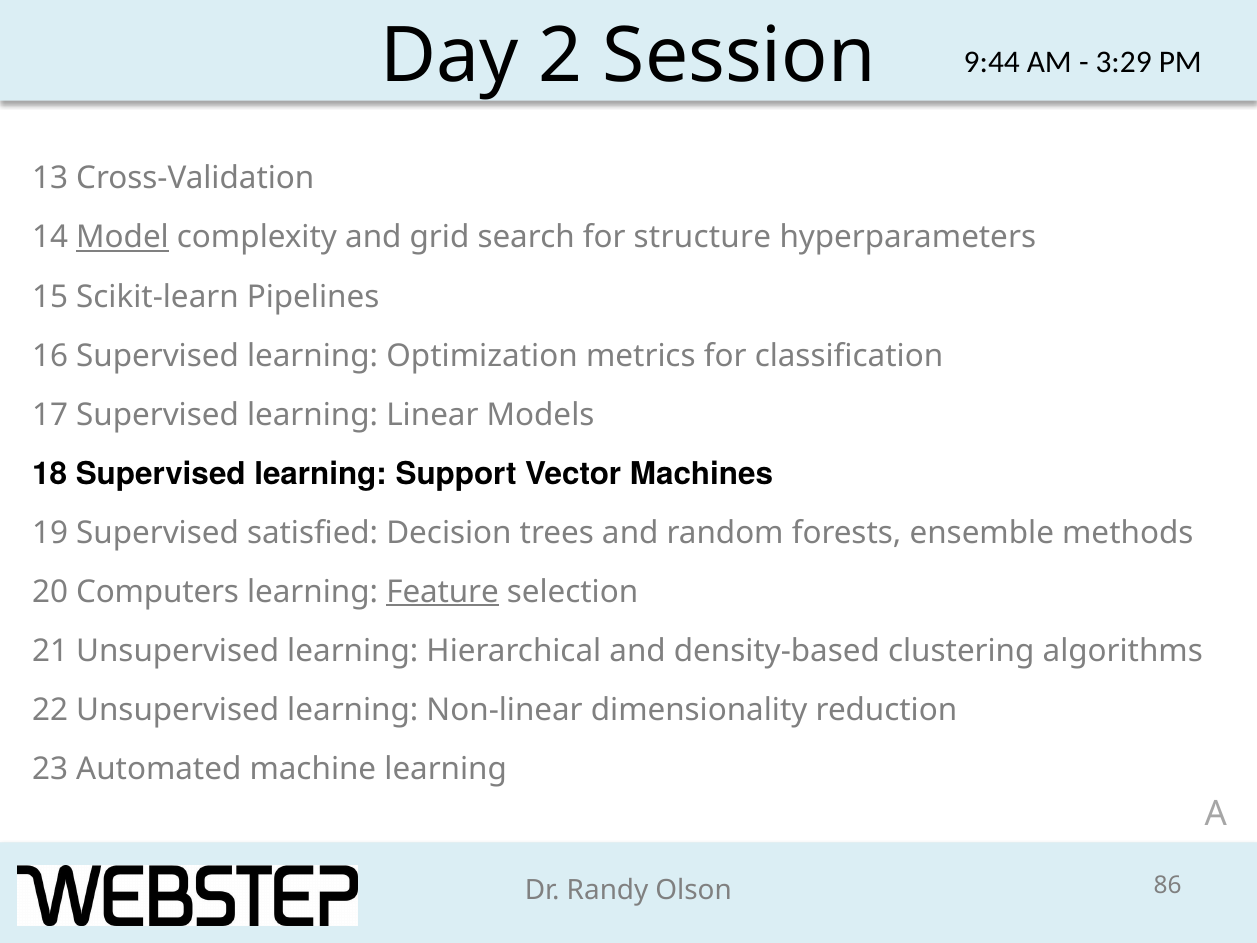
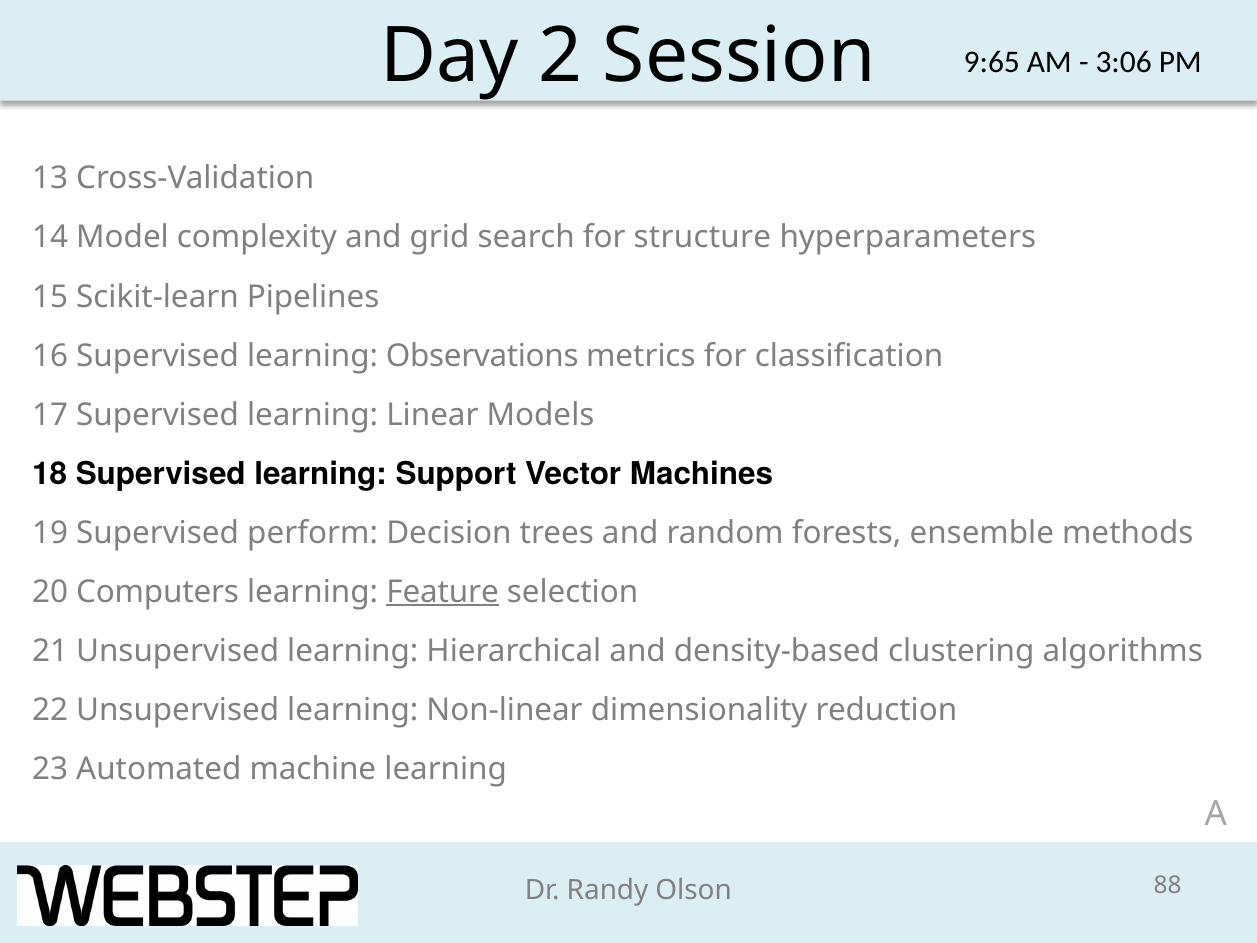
9:44: 9:44 -> 9:65 (992, 62)
3:29: 3:29 -> 3:06 (1124, 62)
Model underline: present -> none (123, 238)
Optimization: Optimization -> Observations (482, 356)
satisfied: satisfied -> perform (313, 533)
86: 86 -> 88 (1168, 885)
